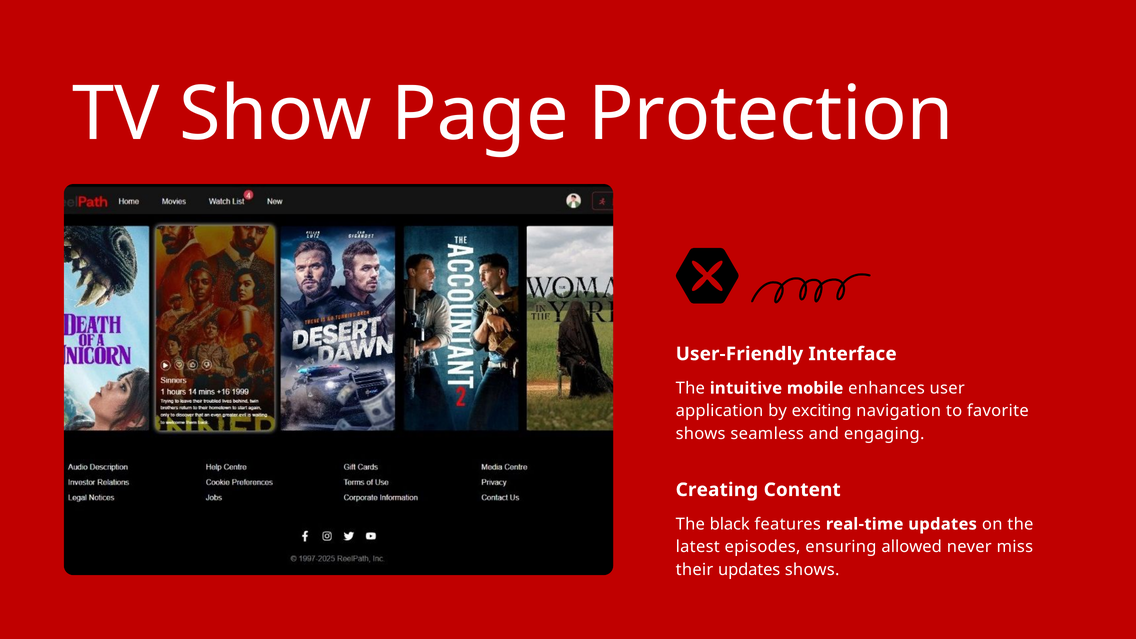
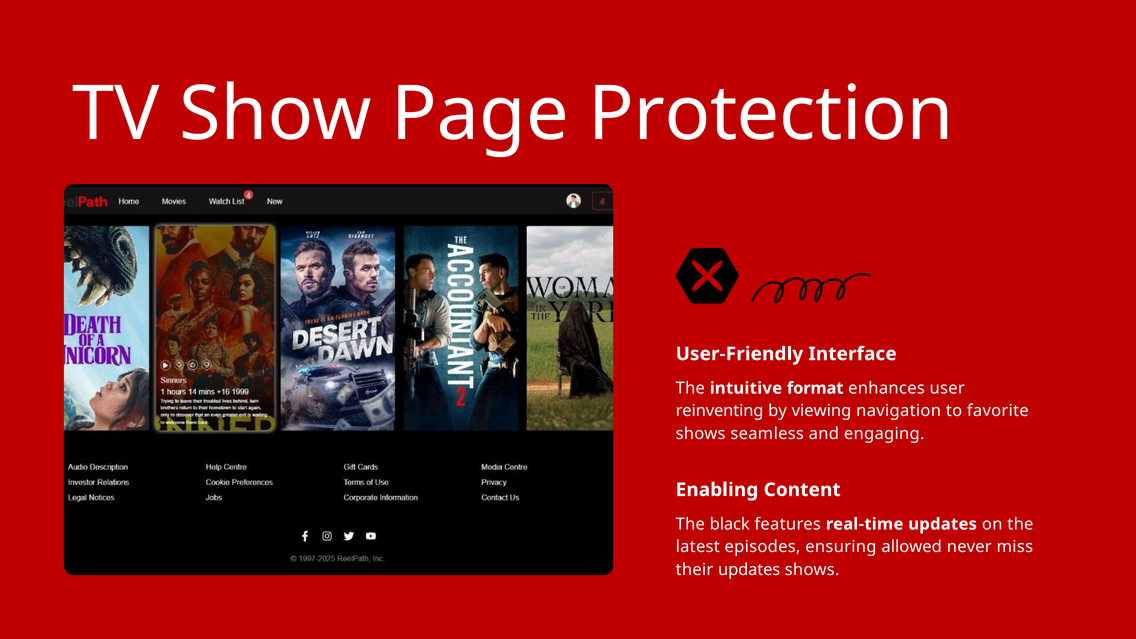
mobile: mobile -> format (815, 388)
application: application -> reinventing (720, 411)
exciting: exciting -> viewing (822, 411)
Creating: Creating -> Enabling (717, 490)
